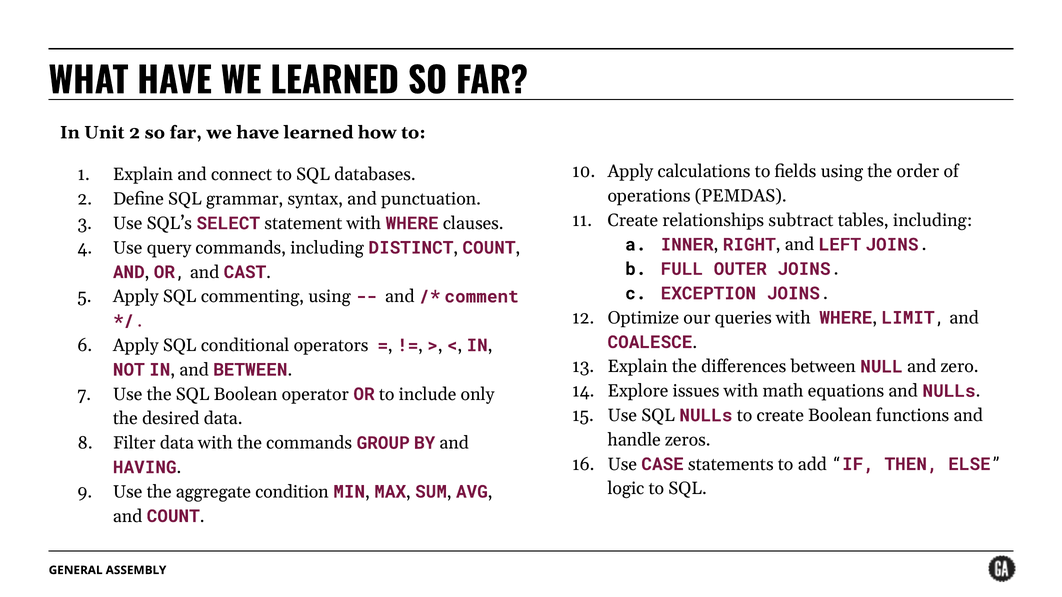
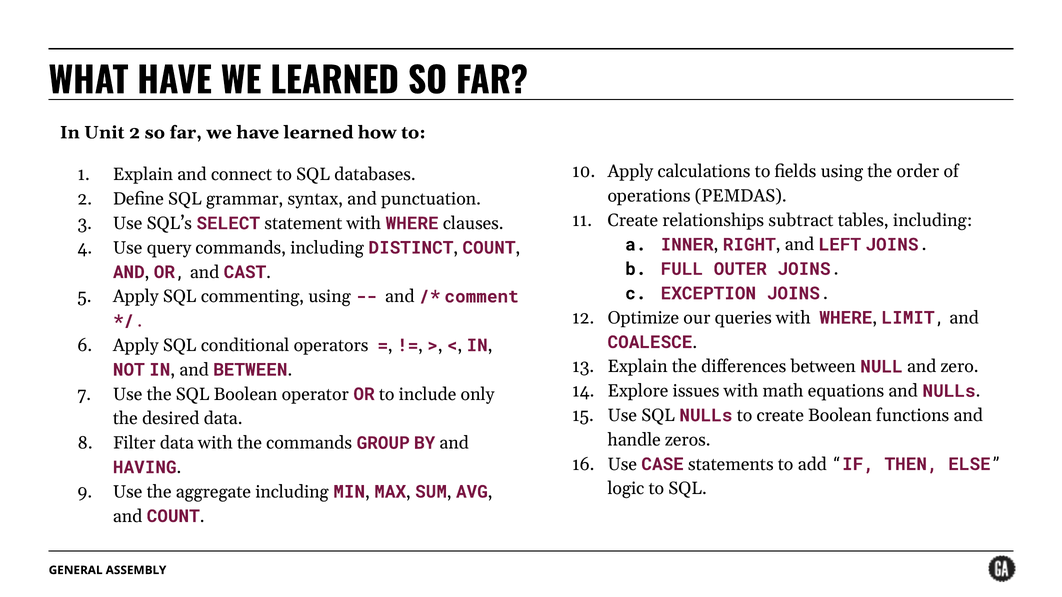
aggregate condition: condition -> including (292, 492)
